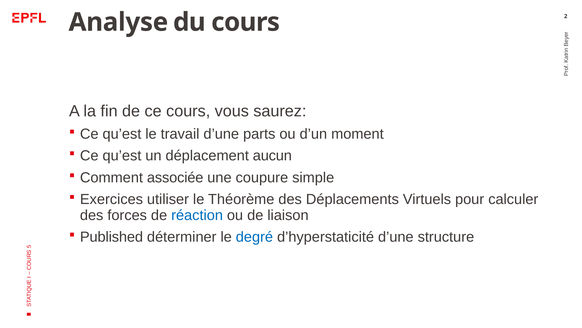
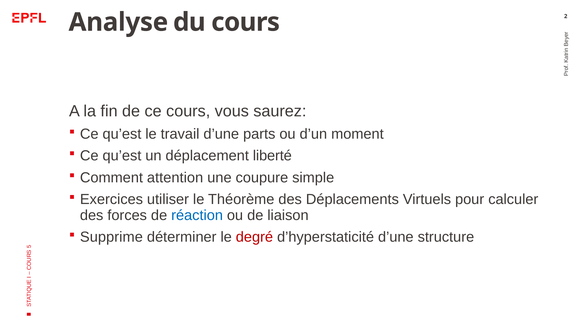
aucun: aucun -> liberté (272, 156)
associée: associée -> attention (175, 177)
Published: Published -> Supprime (111, 237)
degré colour: blue -> red (254, 237)
